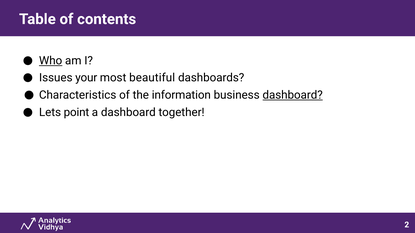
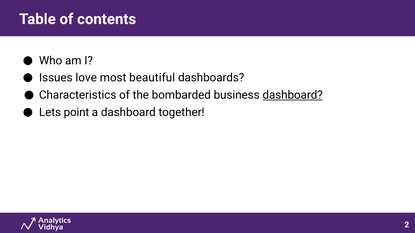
Who underline: present -> none (51, 61)
your: your -> love (86, 78)
information: information -> bombarded (181, 95)
